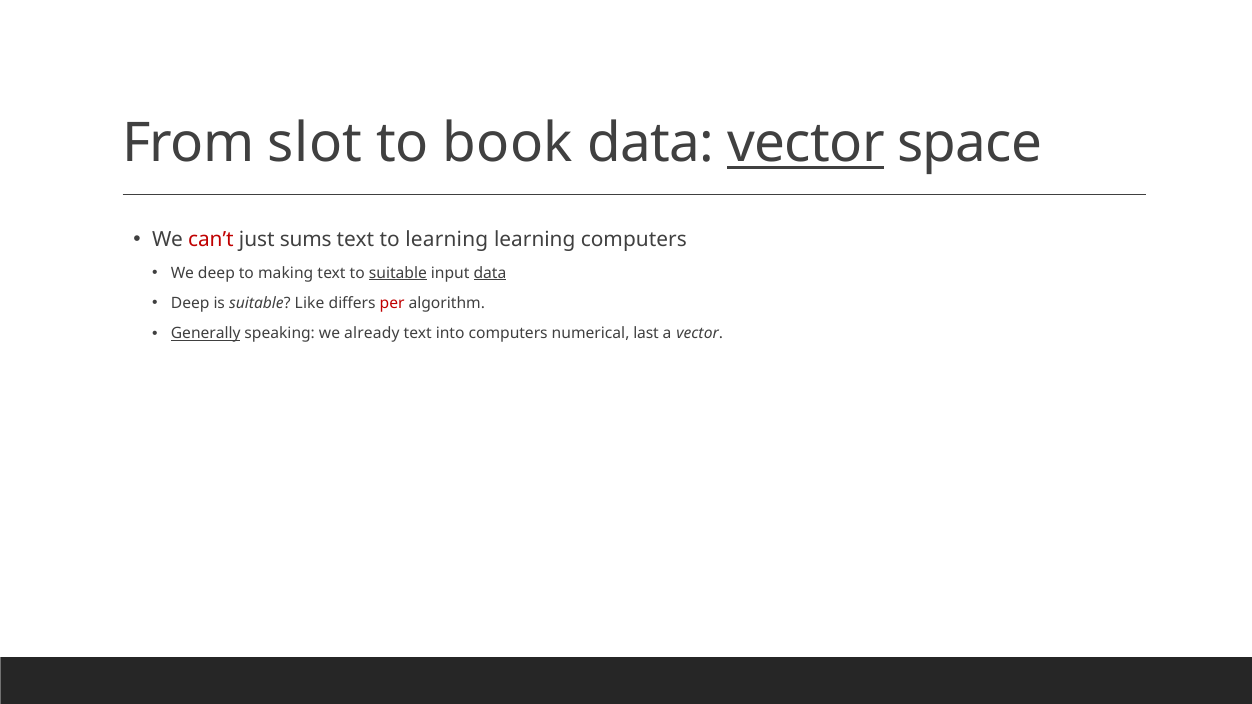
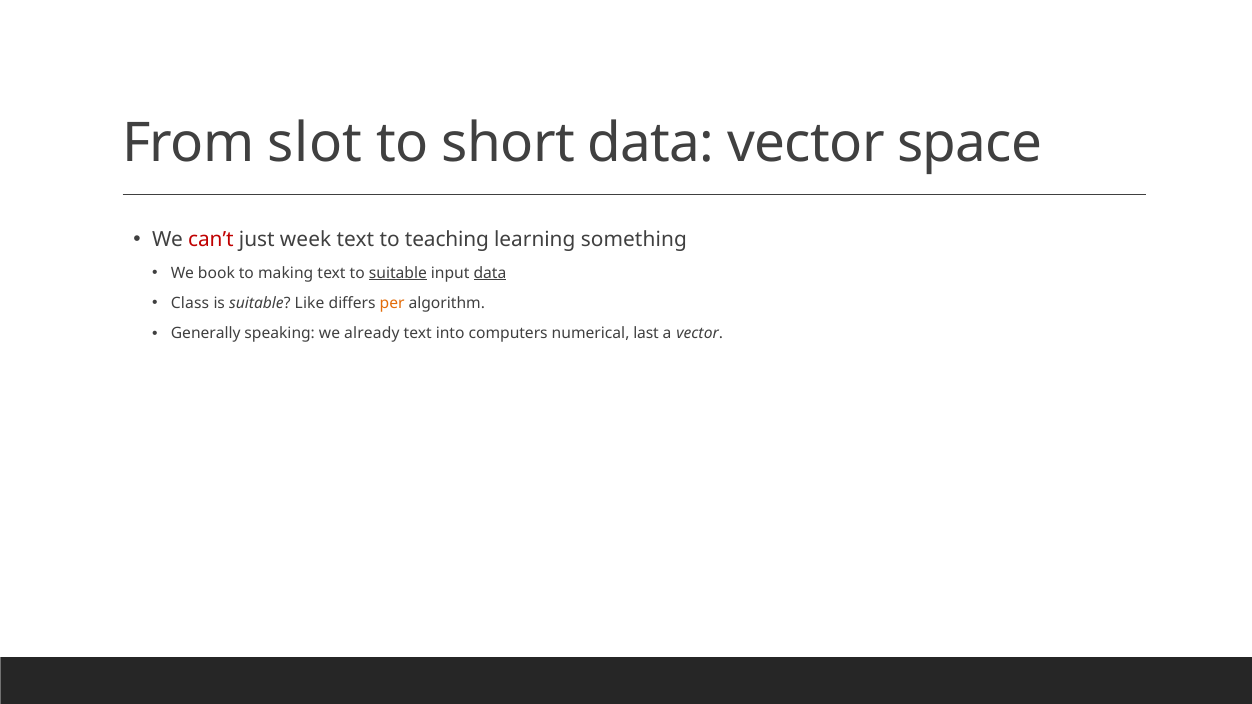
book: book -> short (508, 144)
vector underline: present -> none (806, 144)
sums: sums -> week (306, 240)
to learning: learning -> teaching (447, 240)
learning computers: computers -> something (634, 240)
We deep: deep -> book (216, 273)
Deep: Deep -> Class (190, 304)
per colour: red -> orange (392, 304)
Generally underline: present -> none (206, 334)
